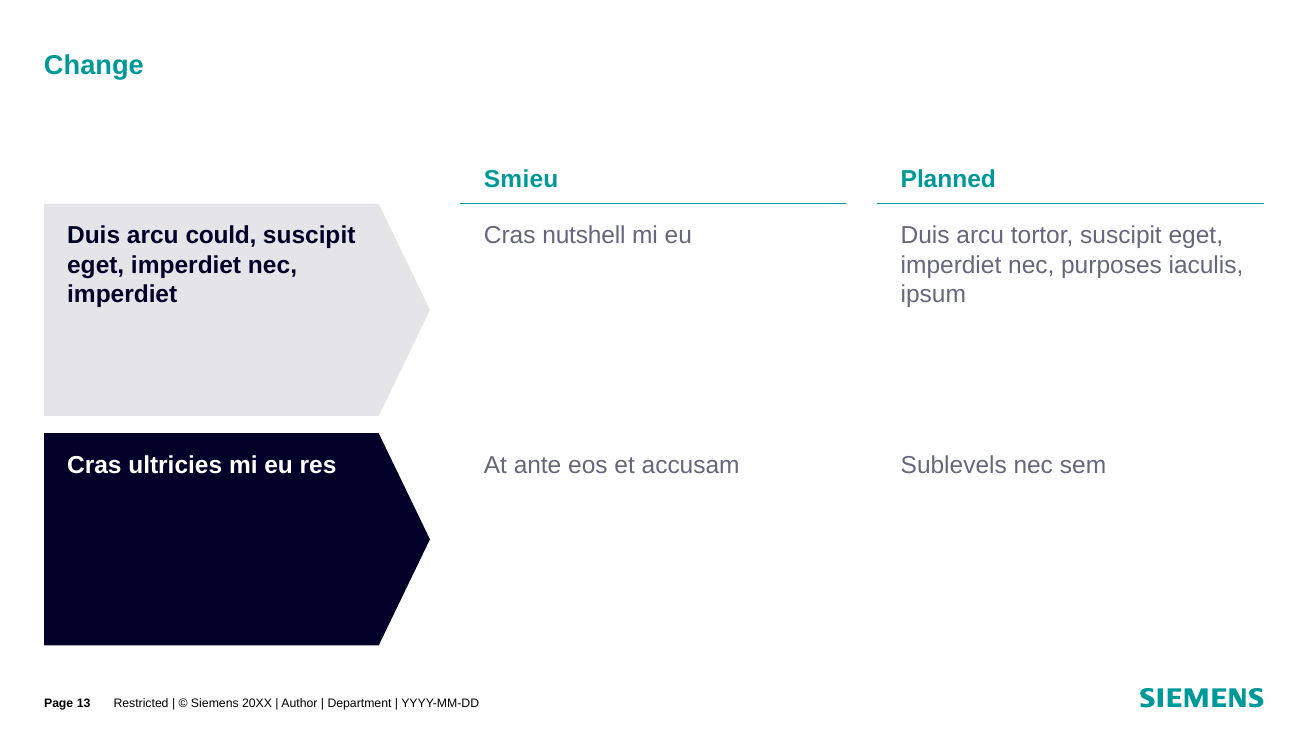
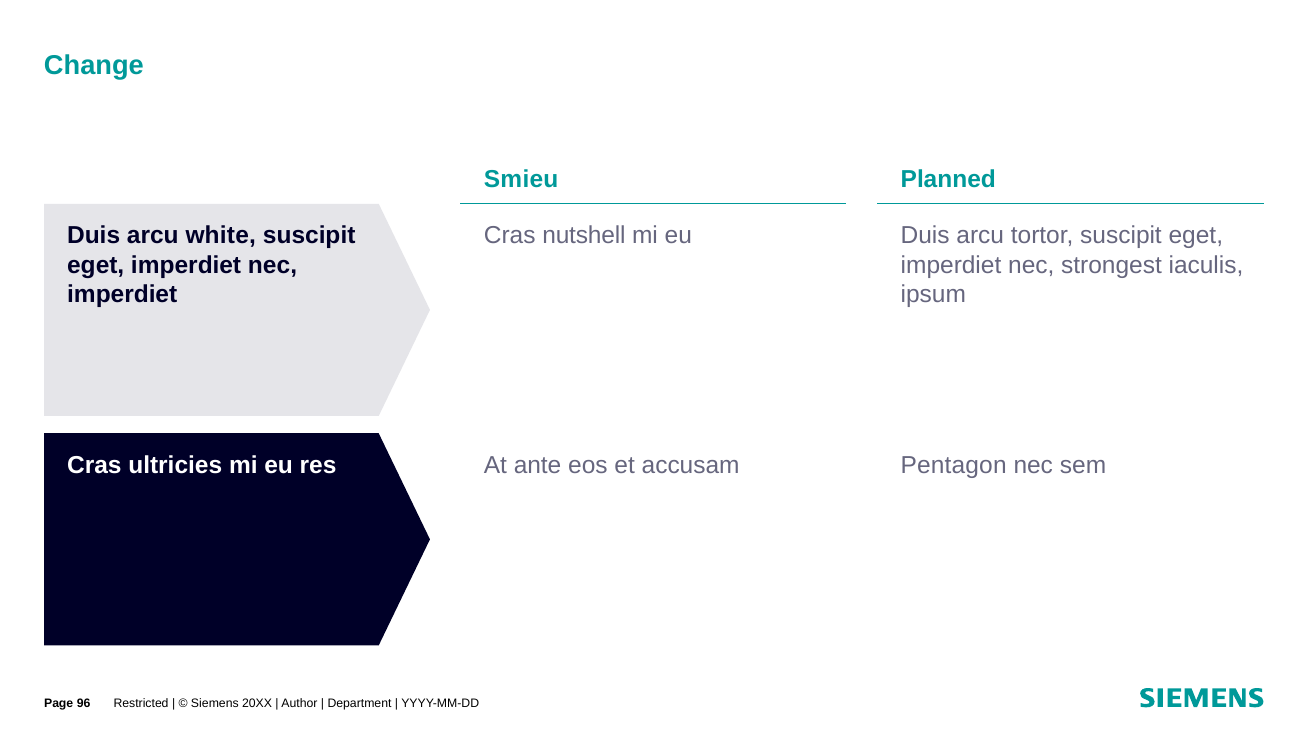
could: could -> white (221, 236)
purposes: purposes -> strongest (1111, 265)
Sublevels: Sublevels -> Pentagon (954, 465)
13: 13 -> 96 (84, 703)
